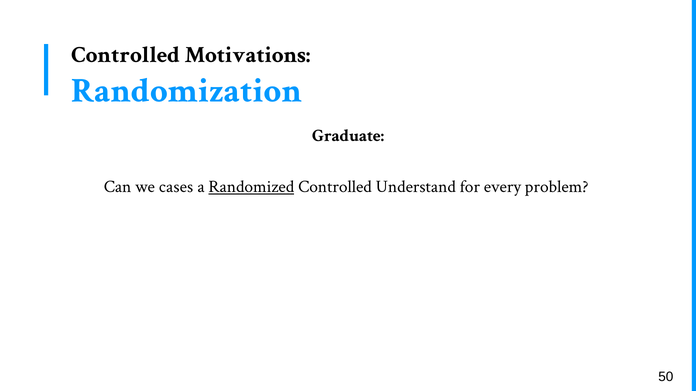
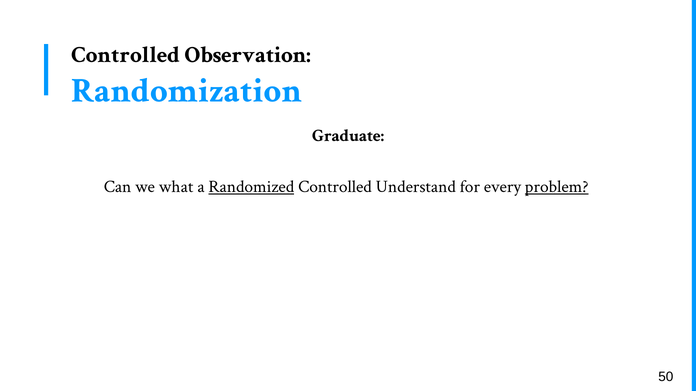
Motivations: Motivations -> Observation (248, 55)
cases: cases -> what (176, 187)
problem underline: none -> present (557, 187)
